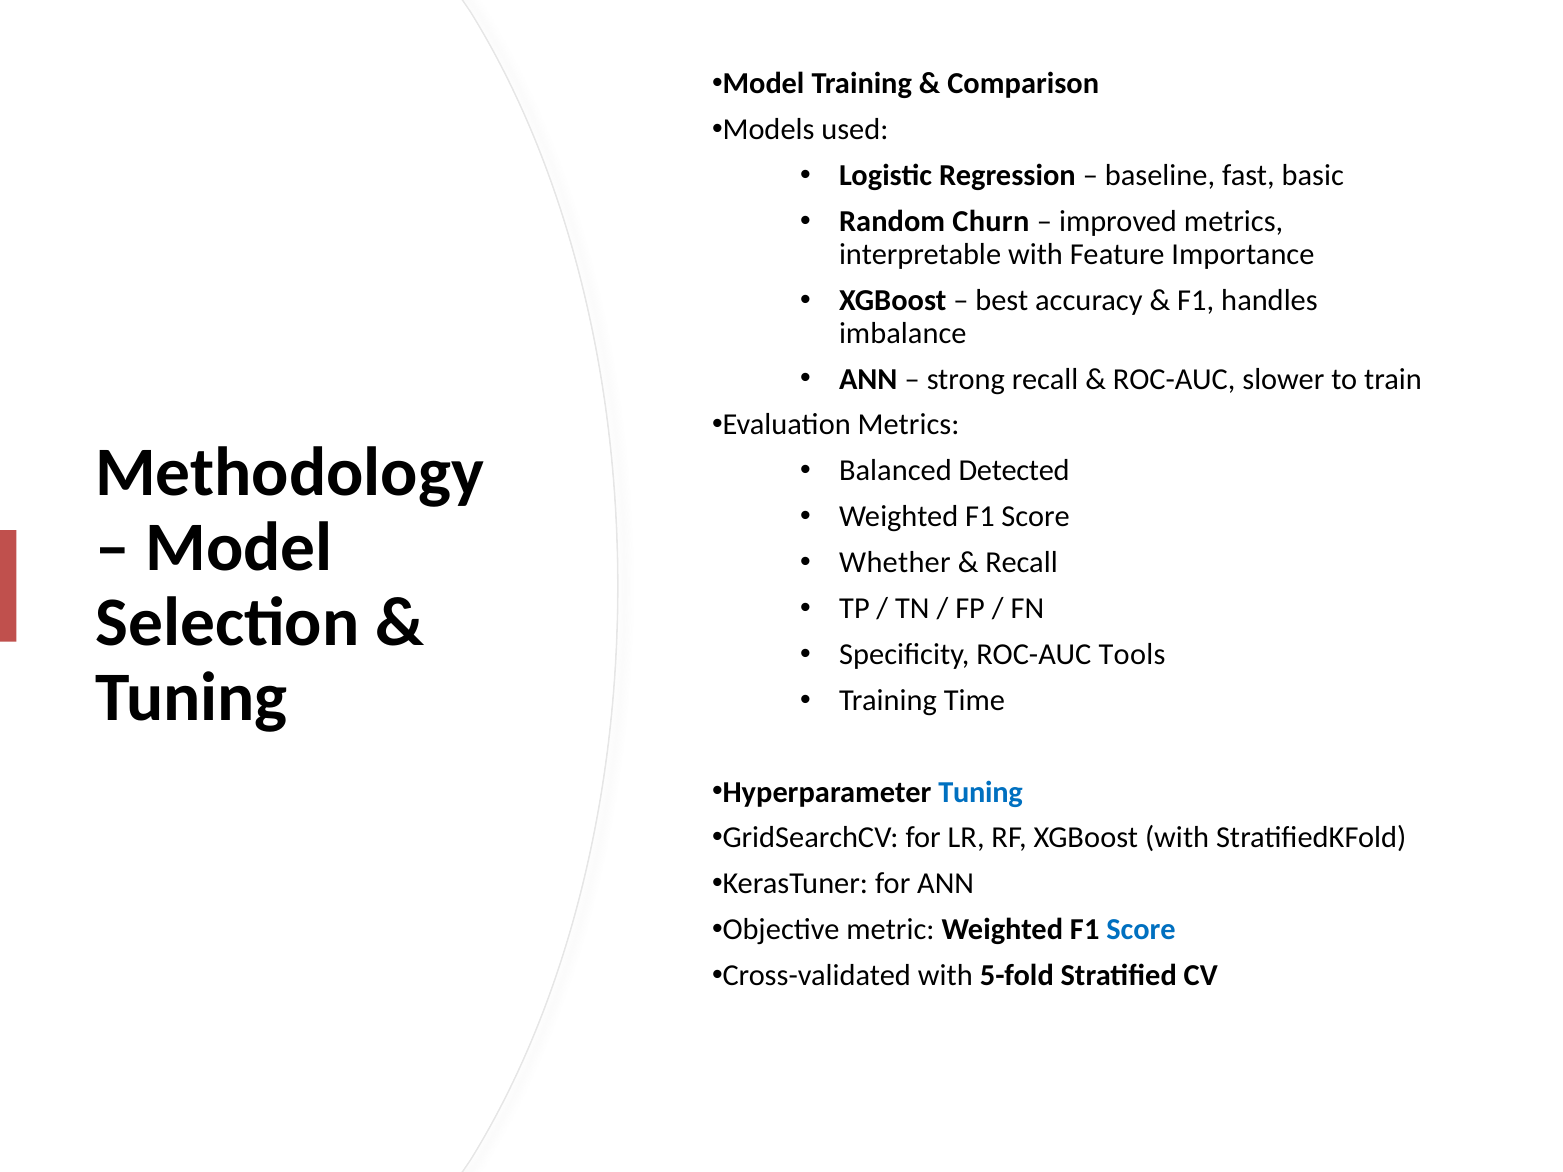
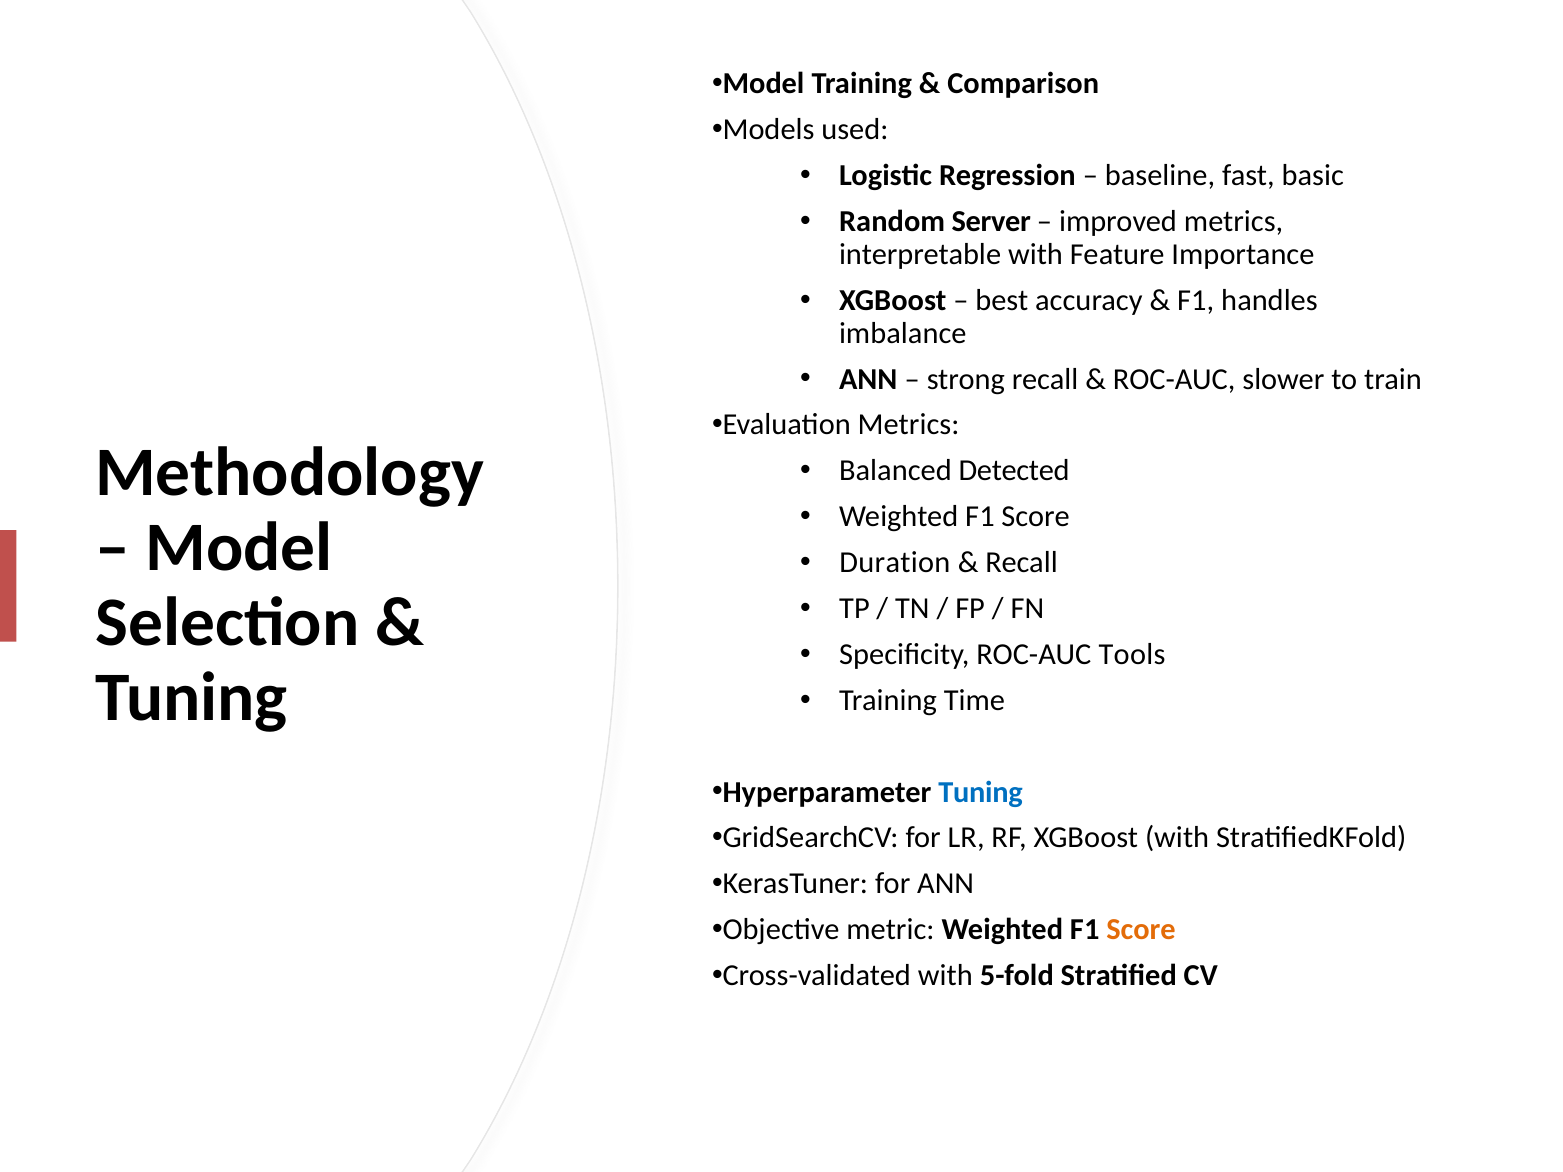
Churn: Churn -> Server (991, 222)
Whether: Whether -> Duration (895, 563)
Score colour: blue -> orange (1141, 930)
